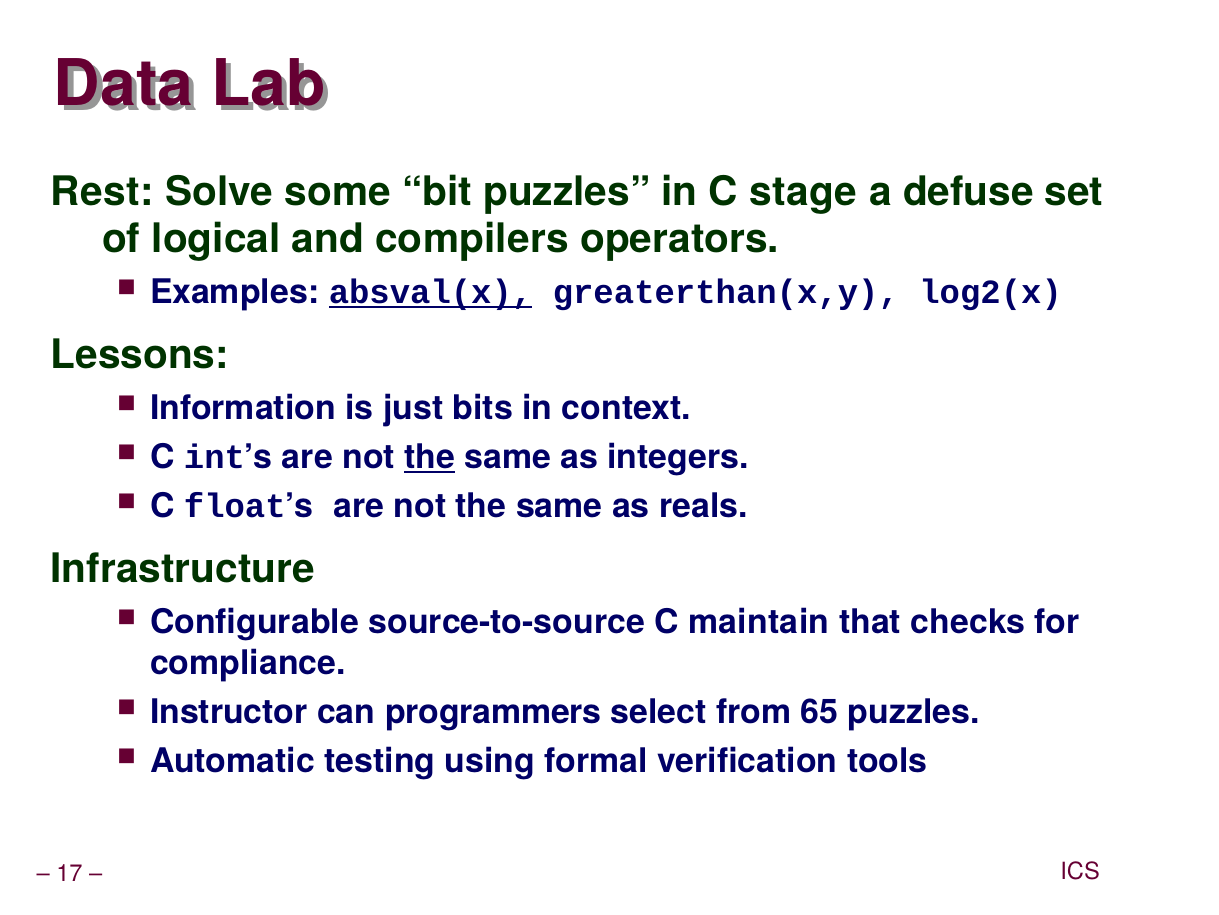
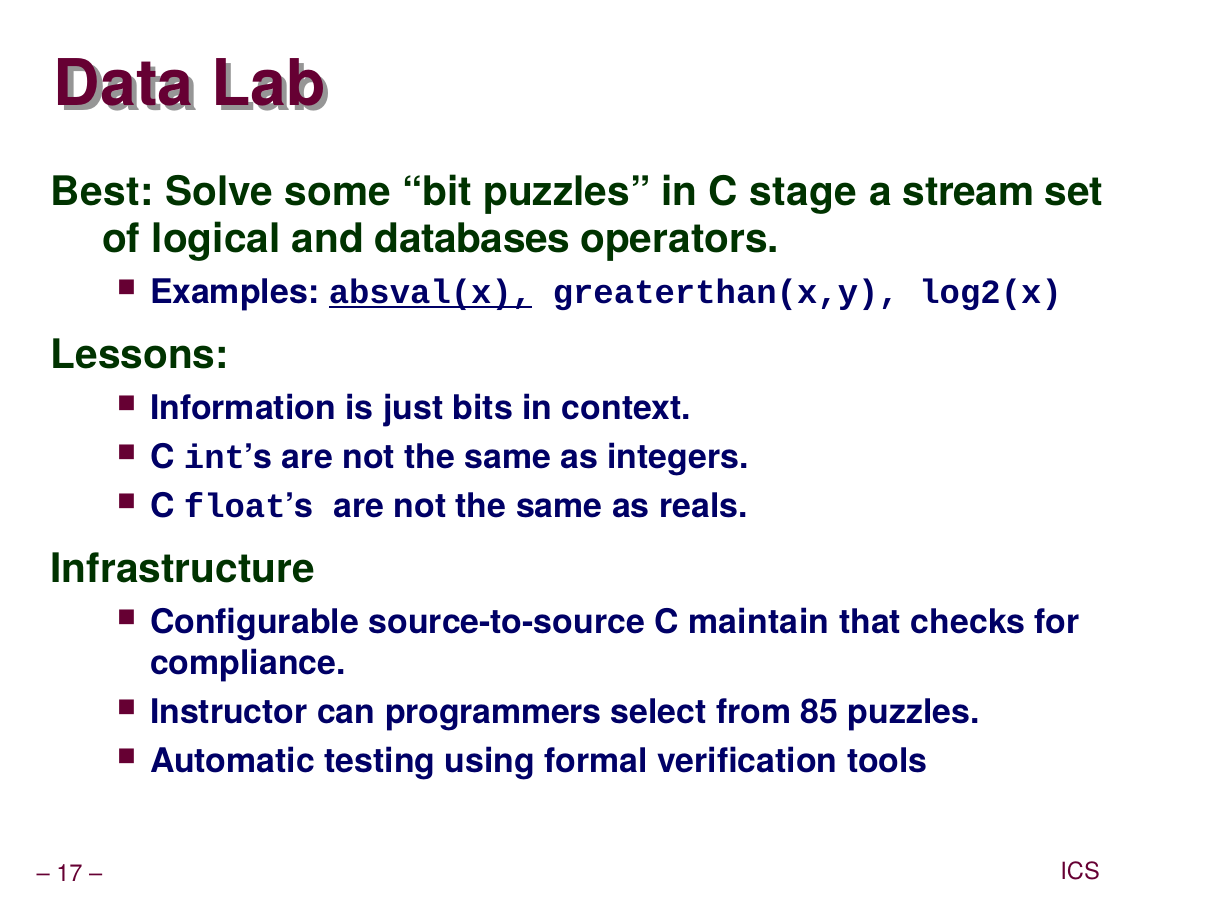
Rest: Rest -> Best (102, 192)
defuse: defuse -> stream (969, 192)
compilers: compilers -> databases (472, 239)
the underline: present -> none (430, 457)
65: 65 -> 85 (820, 712)
